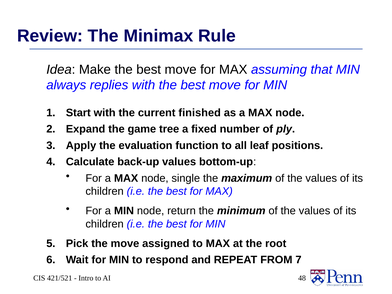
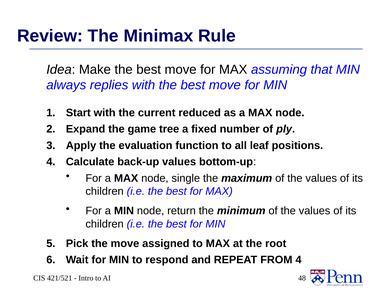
finished: finished -> reduced (200, 113)
FROM 7: 7 -> 4 (298, 260)
